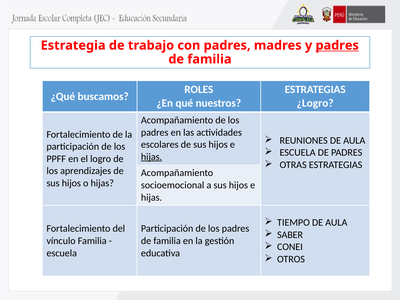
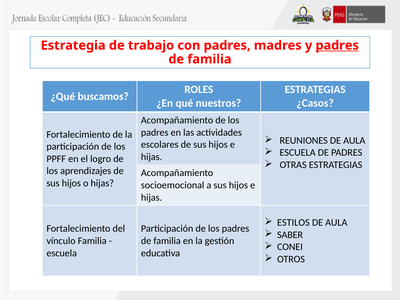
¿Logro: ¿Logro -> ¿Casos (315, 103)
hijas underline: present -> none (152, 157)
TIEMPO: TIEMPO -> ESTILOS (293, 223)
